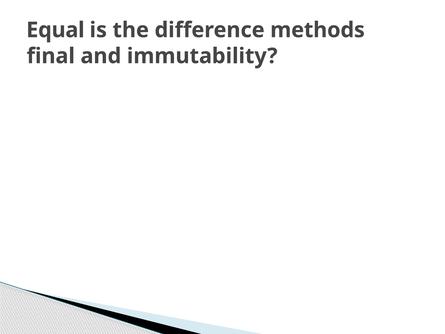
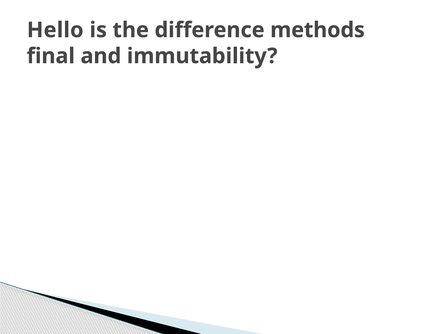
Equal: Equal -> Hello (55, 30)
